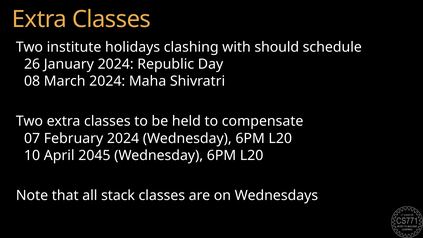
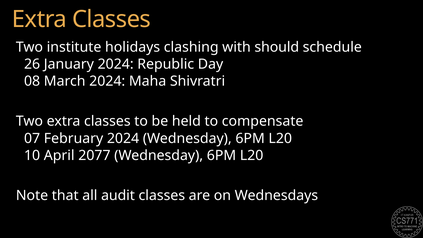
2045: 2045 -> 2077 (94, 155)
stack: stack -> audit (118, 196)
